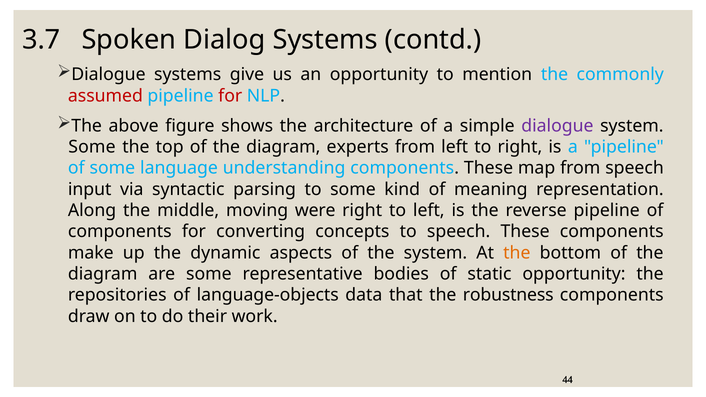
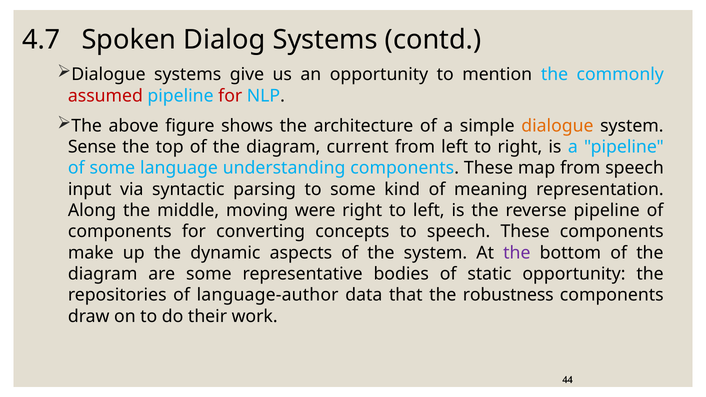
3.7: 3.7 -> 4.7 (41, 40)
dialogue colour: purple -> orange (557, 126)
Some: Some -> Sense (92, 147)
experts: experts -> current (358, 147)
the colour: orange -> purple (517, 253)
language-objects: language-objects -> language-author (268, 295)
